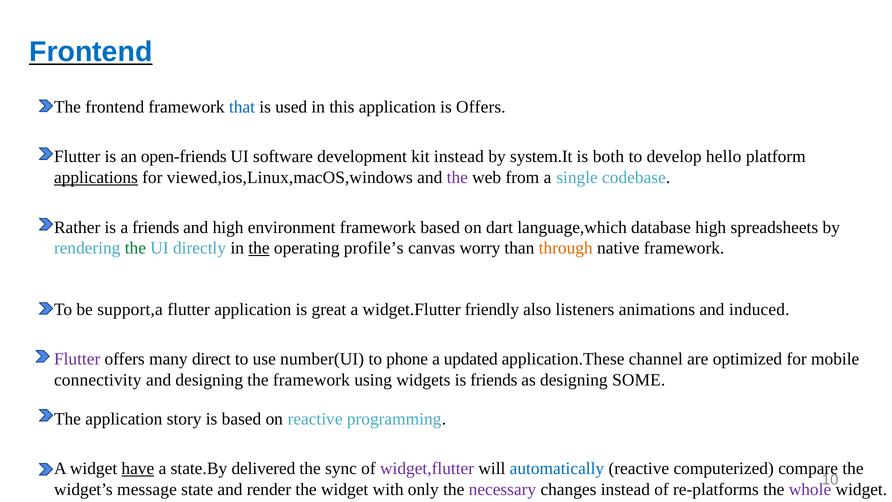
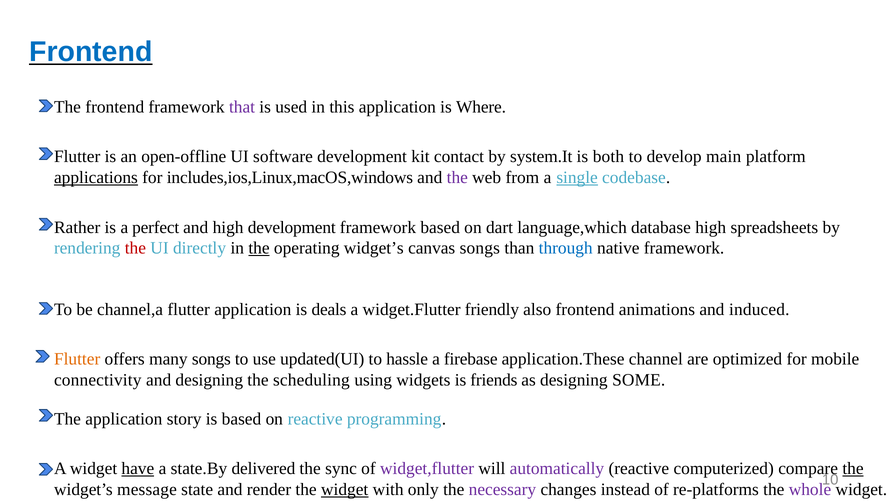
that colour: blue -> purple (242, 107)
is Offers: Offers -> Where (481, 107)
open-friends: open-friends -> open-offline (184, 157)
kit instead: instead -> contact (459, 157)
hello: hello -> main (724, 157)
viewed,ios,Linux,macOS,windows: viewed,ios,Linux,macOS,windows -> includes,ios,Linux,macOS,windows (290, 177)
single underline: none -> present (577, 177)
a friends: friends -> perfect (156, 227)
high environment: environment -> development (292, 227)
the colour: green -> red (135, 248)
operating profile’s: profile’s -> widget’s (374, 248)
canvas worry: worry -> songs (480, 248)
through colour: orange -> blue (566, 248)
support,a: support,a -> channel,a (130, 309)
great: great -> deals (329, 309)
also listeners: listeners -> frontend (585, 309)
Flutter colour: purple -> orange (77, 359)
many direct: direct -> songs (211, 359)
number(UI: number(UI -> updated(UI (322, 359)
phone: phone -> hassle (407, 359)
updated: updated -> firebase (471, 359)
the framework: framework -> scheduling (311, 380)
automatically colour: blue -> purple (557, 468)
the underline: none -> present (853, 468)
widget underline: none -> present (345, 489)
